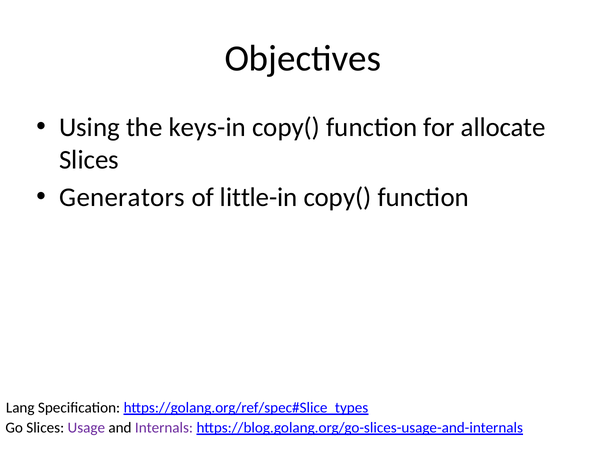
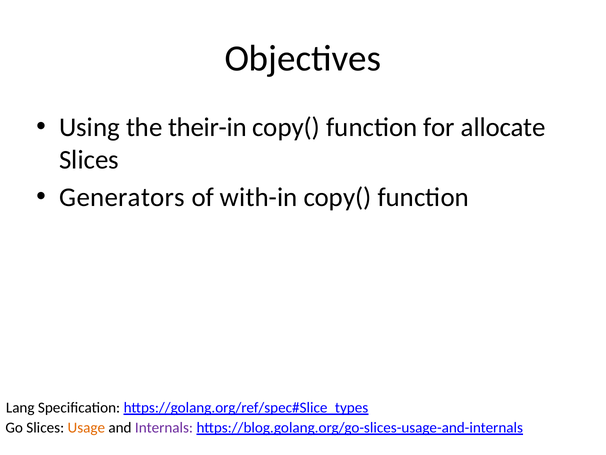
keys-in: keys-in -> their-in (208, 127)
little-in: little-in -> with-in (259, 197)
Usage colour: purple -> orange (86, 427)
